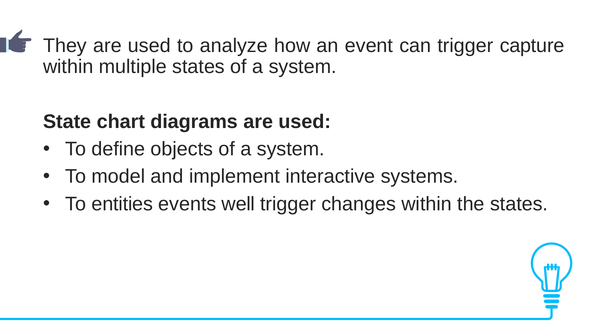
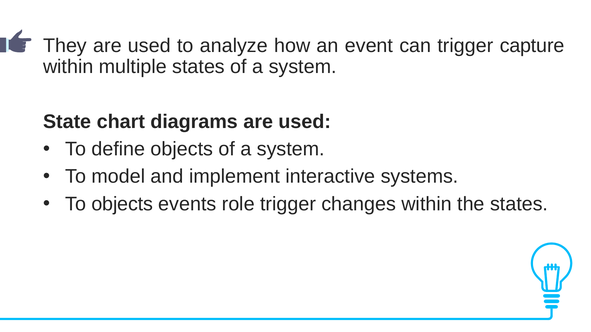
To entities: entities -> objects (122, 204)
well: well -> role (238, 204)
